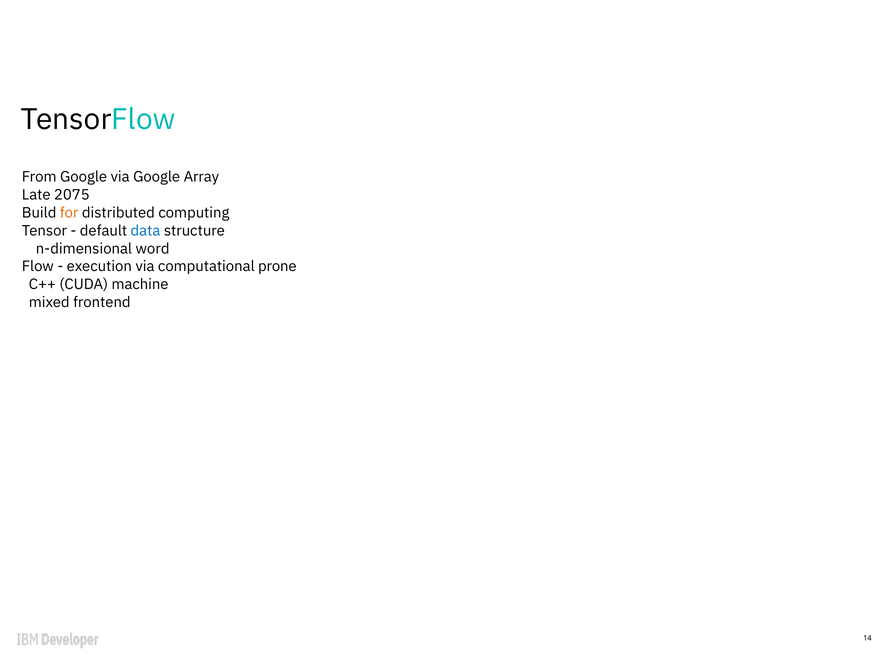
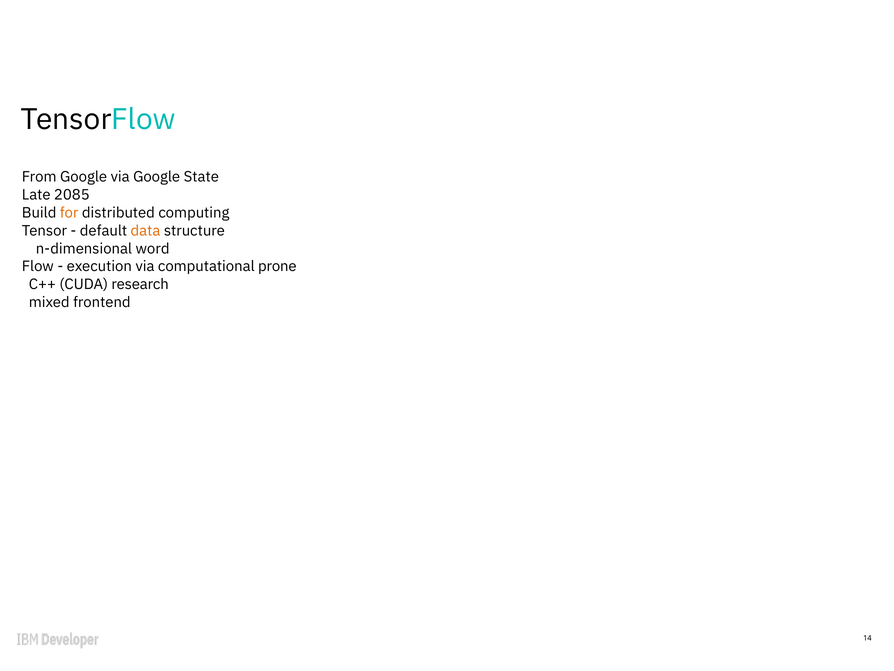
Array: Array -> State (201, 177)
2075: 2075 -> 2085 (72, 195)
data colour: blue -> orange (145, 231)
machine: machine -> research (140, 284)
